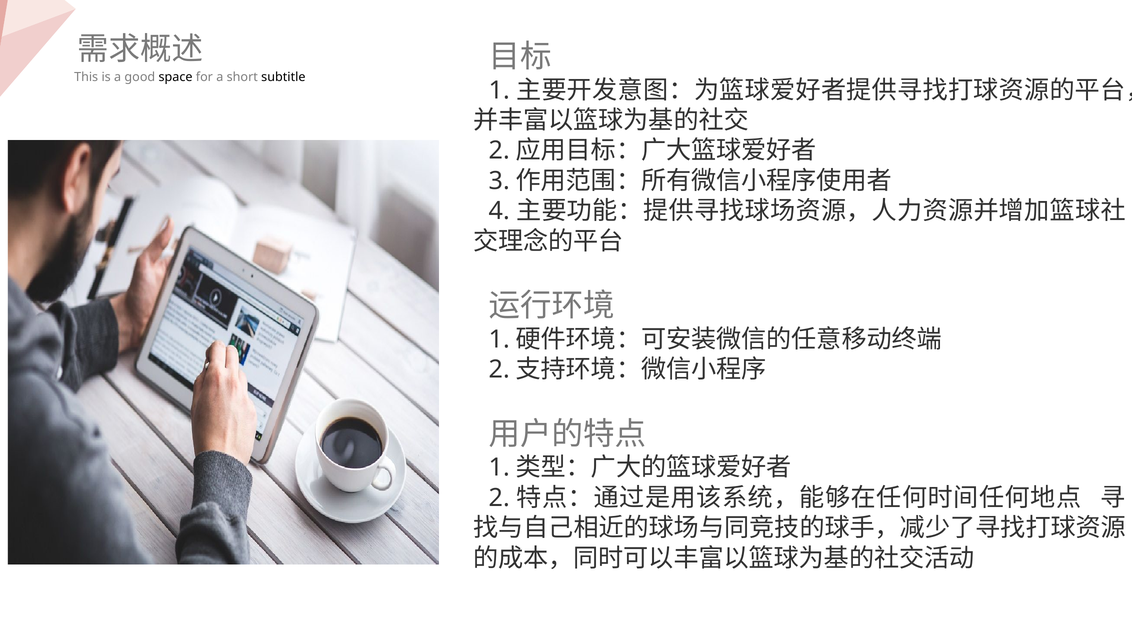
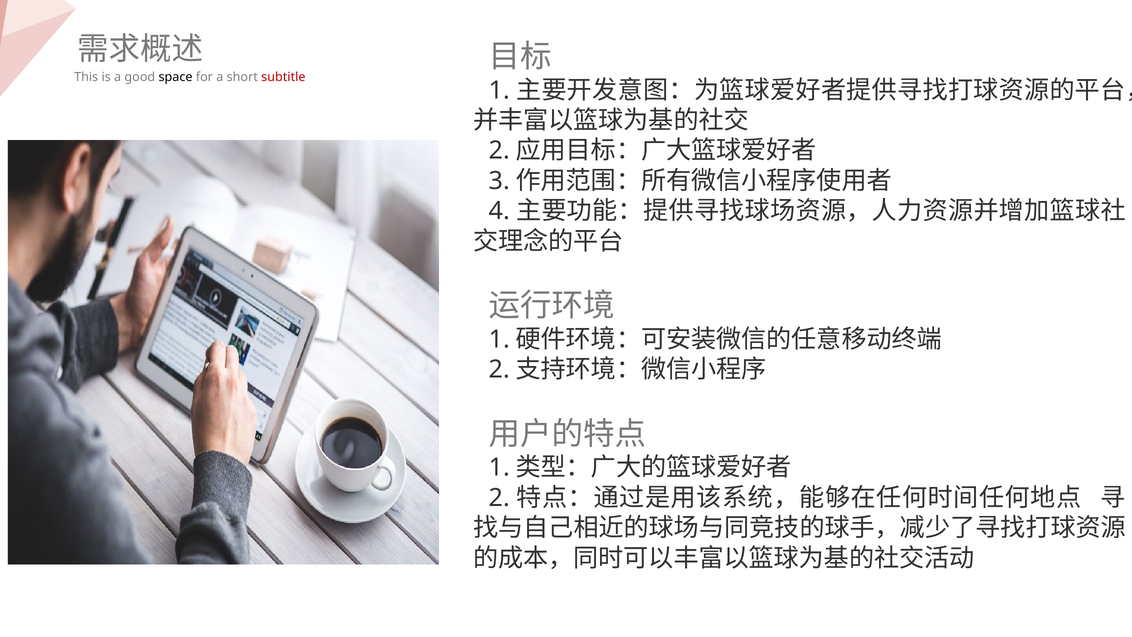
subtitle colour: black -> red (283, 77)
